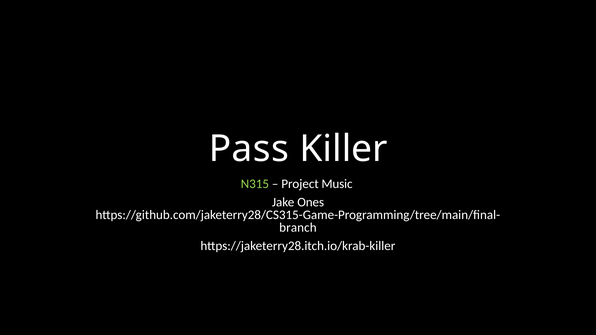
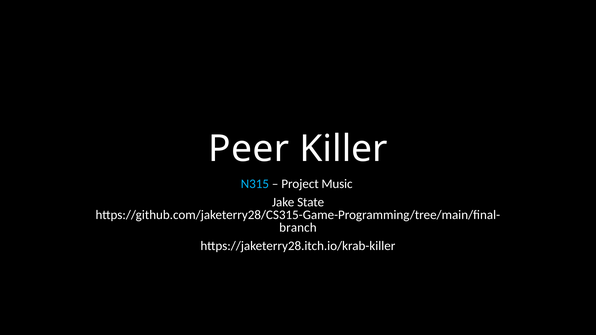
Pass: Pass -> Peer (249, 149)
N315 colour: light green -> light blue (255, 184)
Ones: Ones -> State (311, 202)
